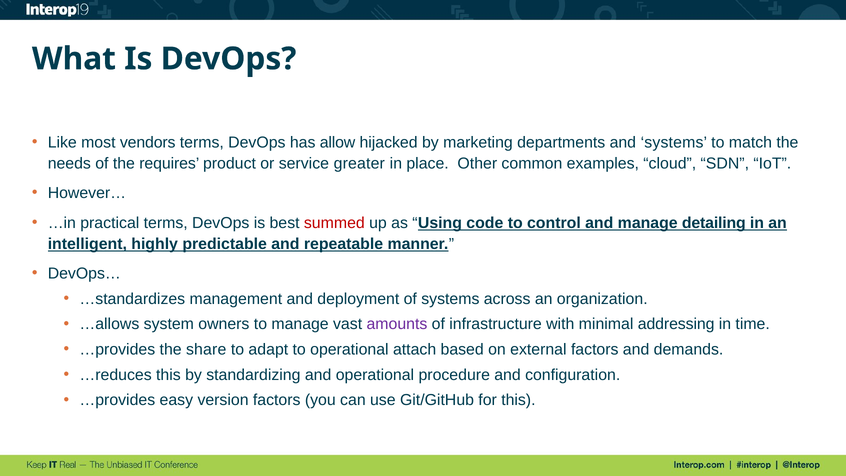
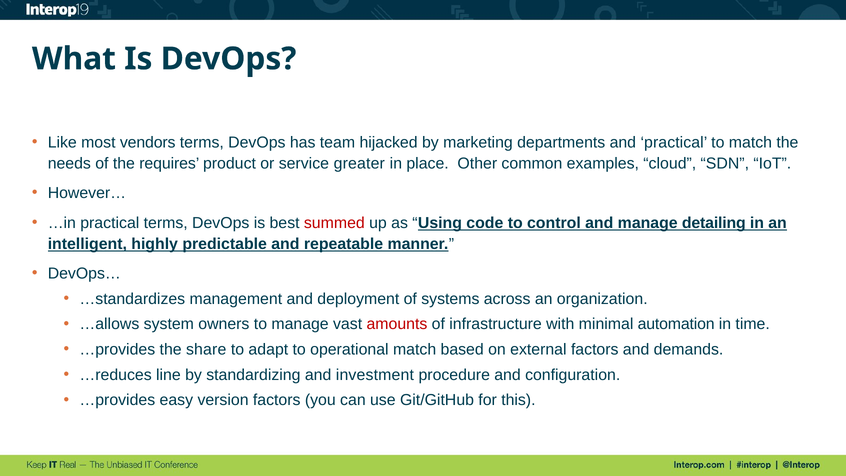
allow: allow -> team (337, 142)
and systems: systems -> practical (674, 142)
amounts colour: purple -> red (397, 324)
addressing: addressing -> automation (676, 324)
operational attach: attach -> match (415, 349)
…reduces this: this -> line (168, 375)
and operational: operational -> investment (375, 375)
